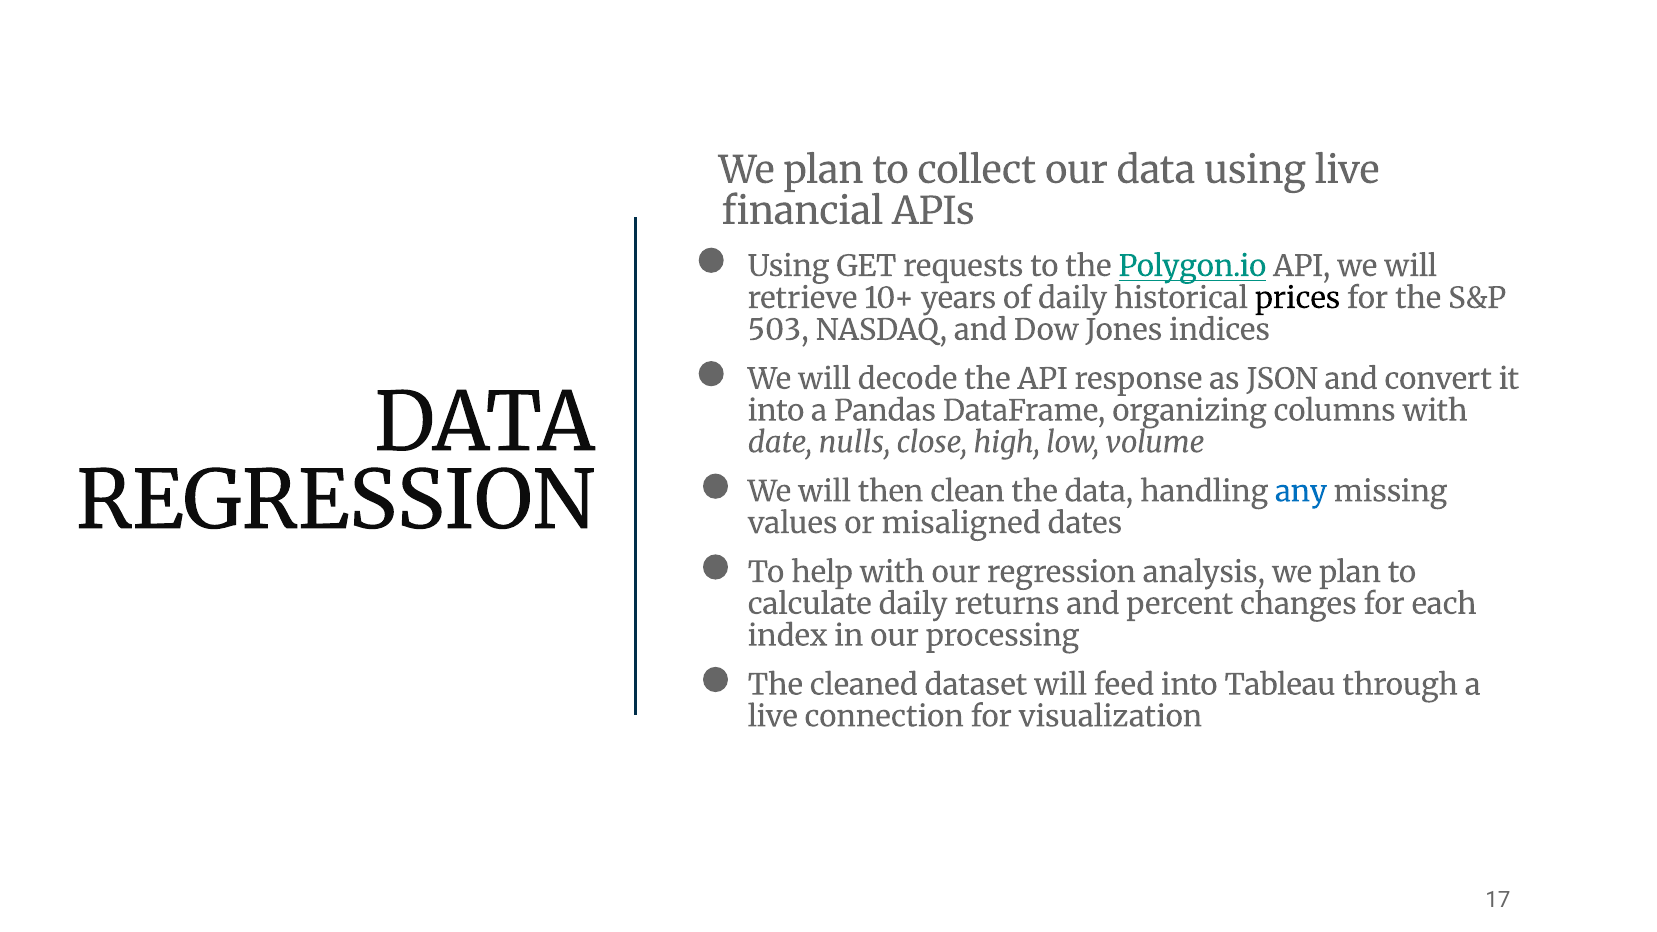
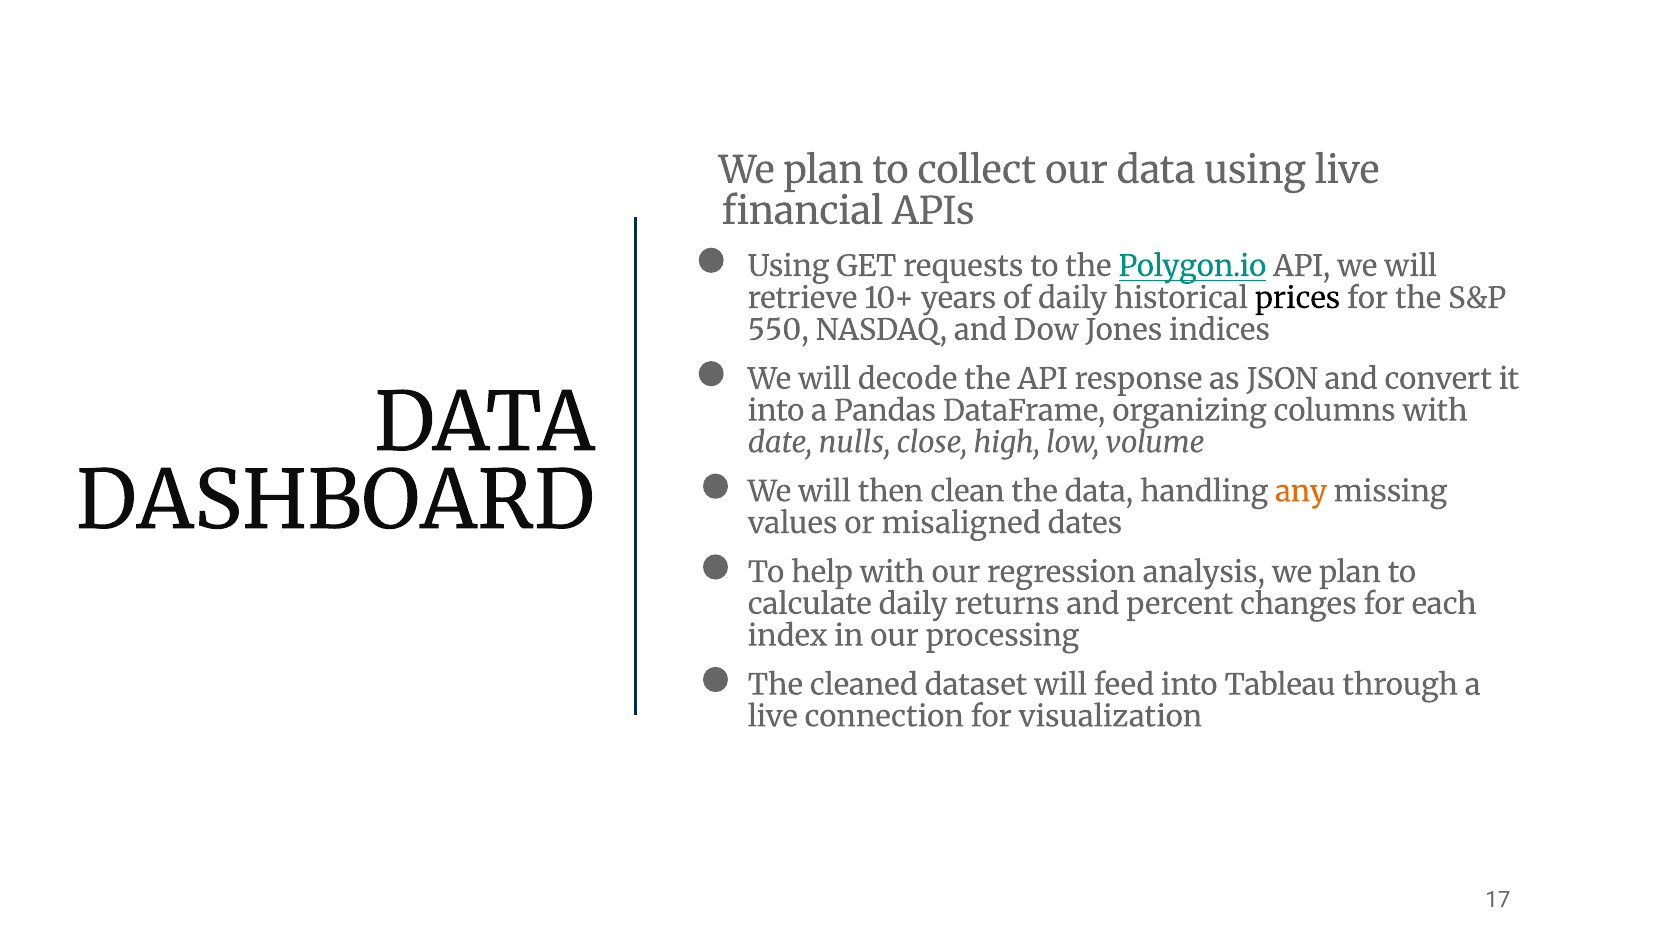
503: 503 -> 550 (778, 330)
any colour: blue -> orange (1301, 492)
REGRESSION: REGRESSION -> DASHBOARD (335, 502)
